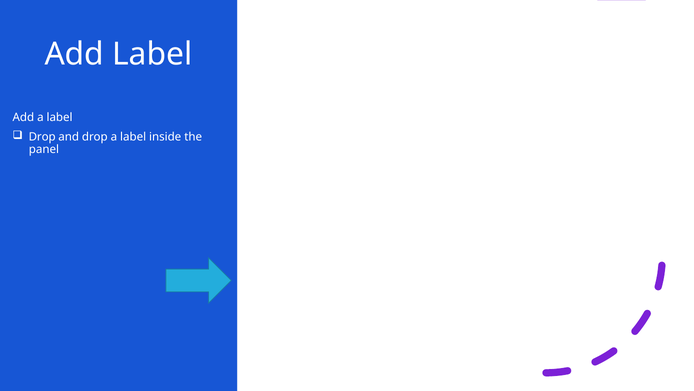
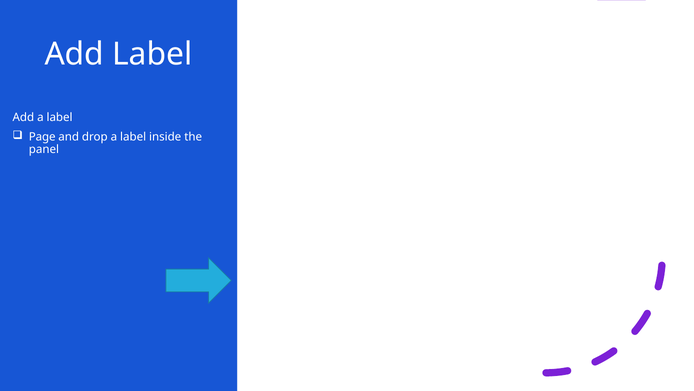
Drop: Drop -> Page (42, 137)
